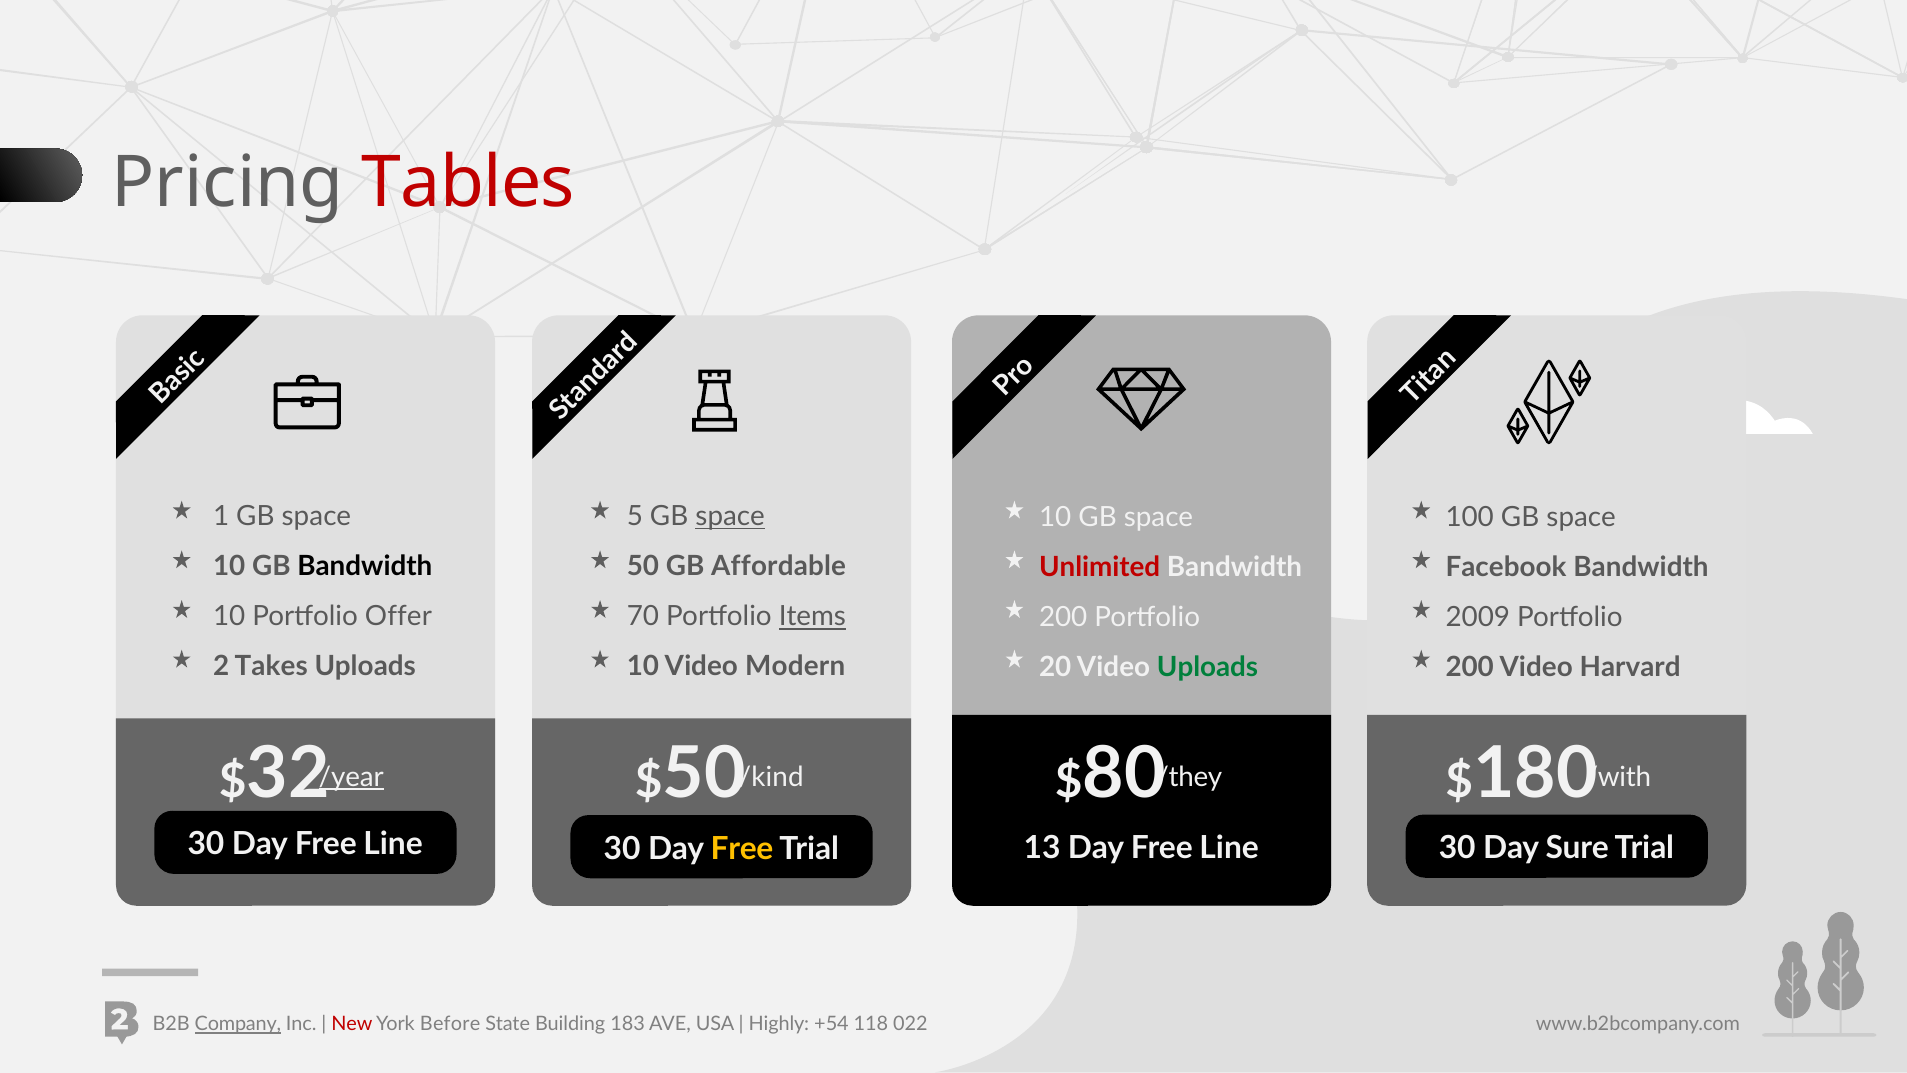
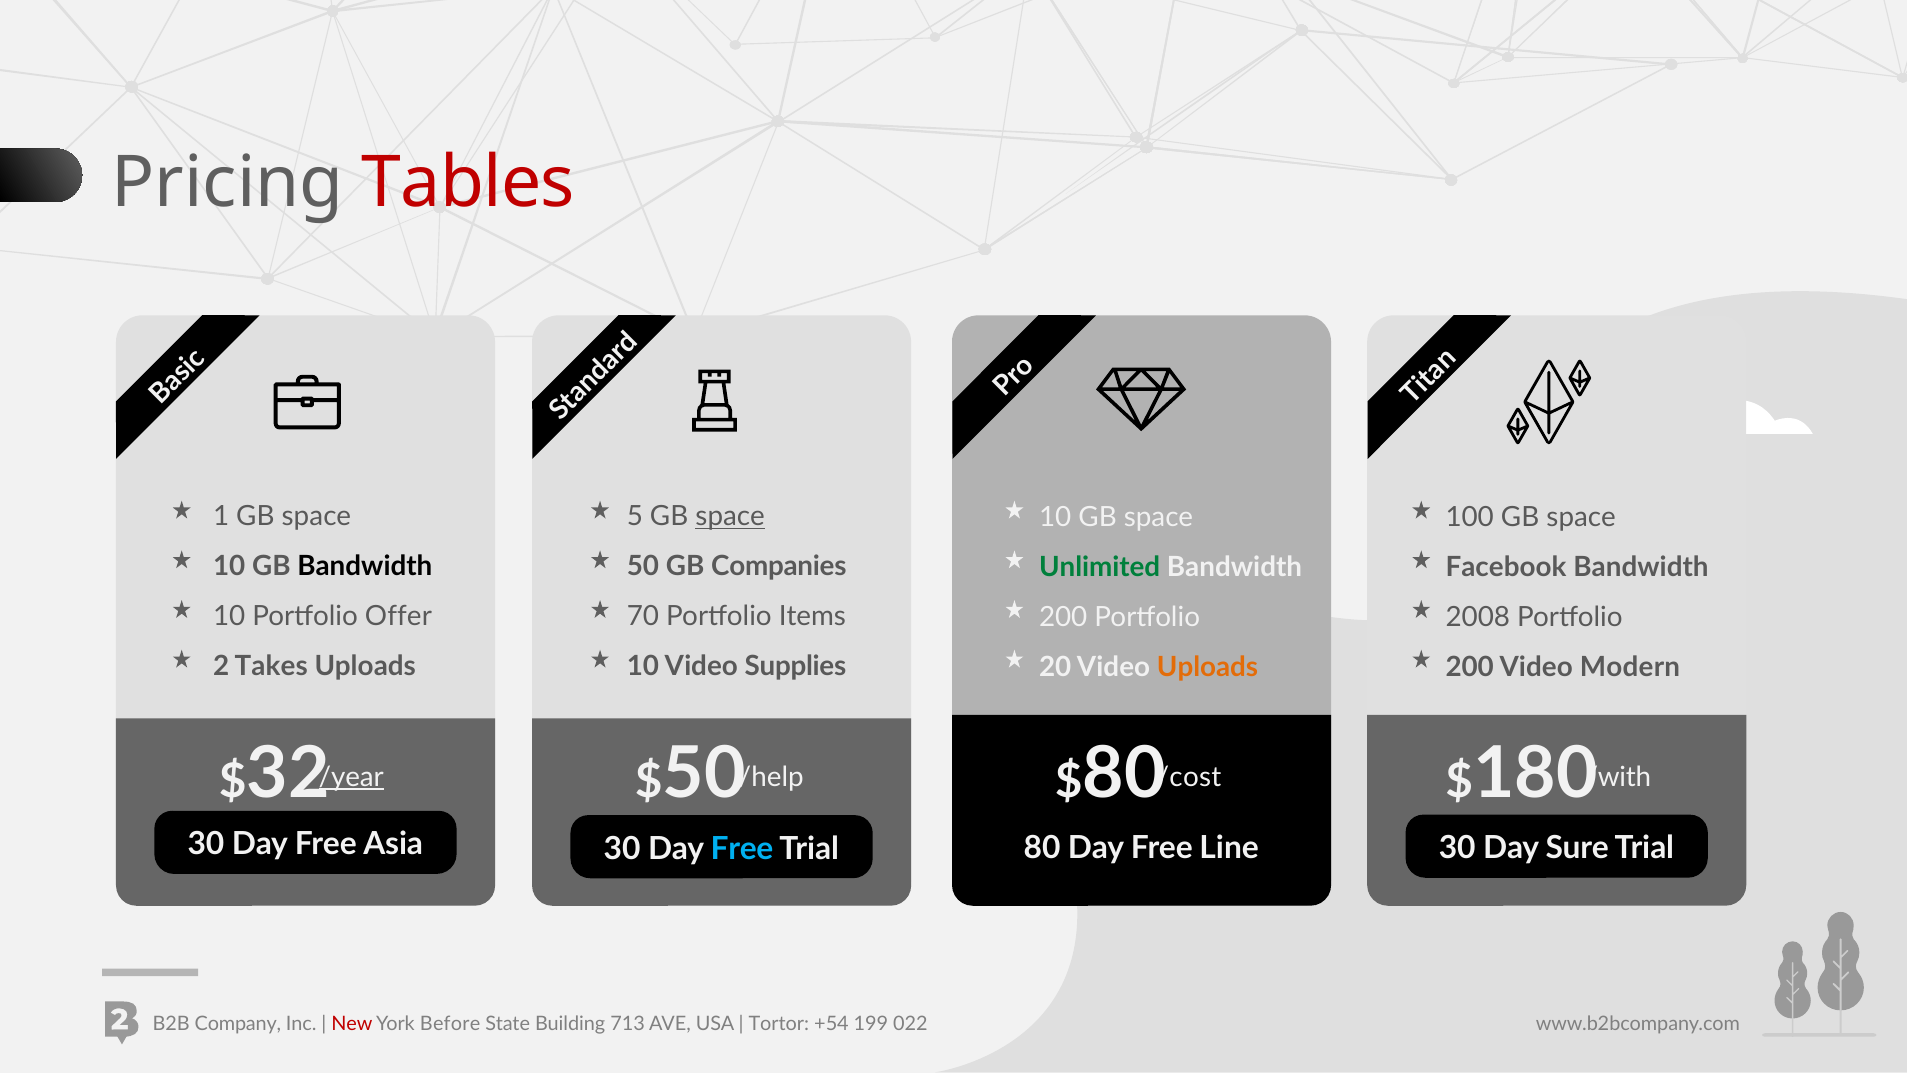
Affordable: Affordable -> Companies (779, 566)
Unlimited colour: red -> green (1100, 567)
Items underline: present -> none (812, 617)
2009: 2009 -> 2008 (1478, 617)
Modern: Modern -> Supplies (795, 667)
Uploads colour: green -> orange (1208, 667)
Harvard: Harvard -> Modern (1630, 667)
/kind: /kind -> /help (771, 777)
/they: /they -> /cost (1189, 777)
30 Day Free Line: Line -> Asia (393, 844)
Free colour: yellow -> light blue (742, 848)
Trial 13: 13 -> 80 (1042, 848)
Company underline: present -> none (238, 1024)
183: 183 -> 713 (628, 1024)
Highly: Highly -> Tortor (779, 1024)
118: 118 -> 199 (871, 1024)
